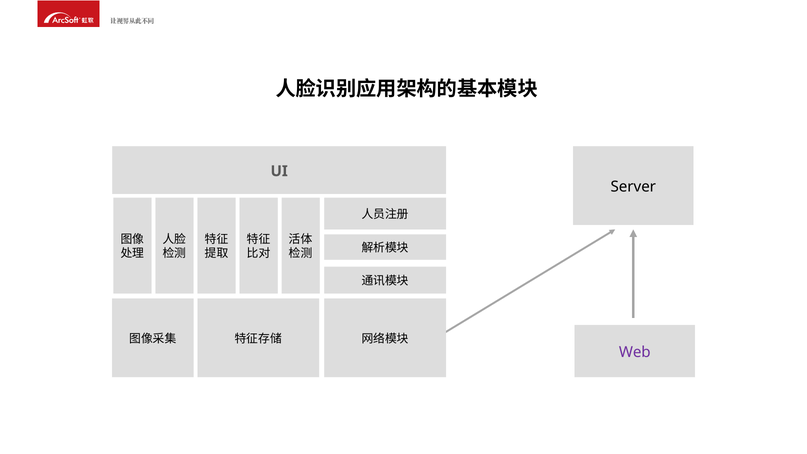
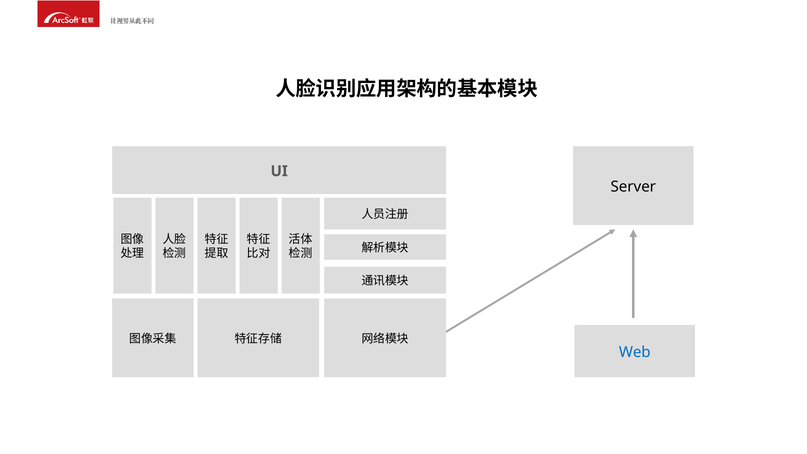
Web colour: purple -> blue (635, 352)
